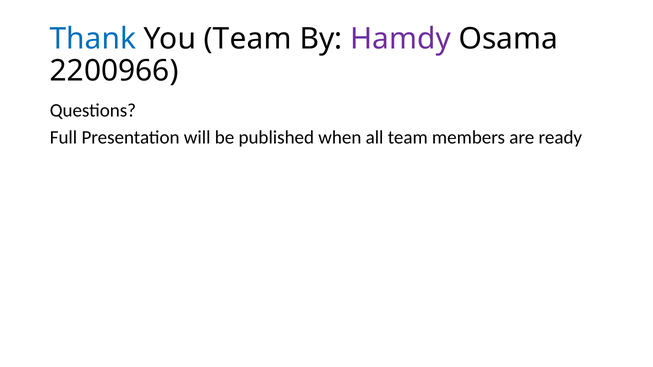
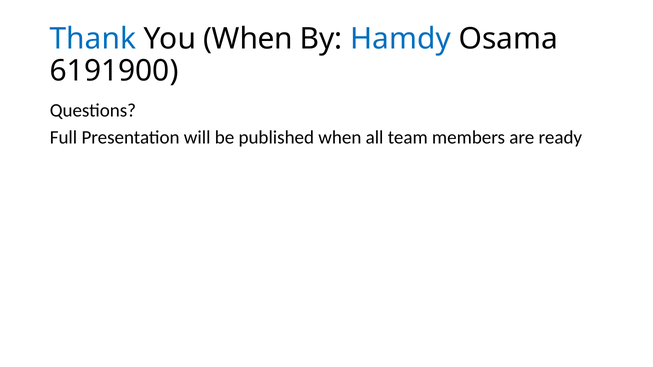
You Team: Team -> When (248, 39)
Hamdy colour: purple -> blue (401, 39)
2200966: 2200966 -> 6191900 (114, 71)
